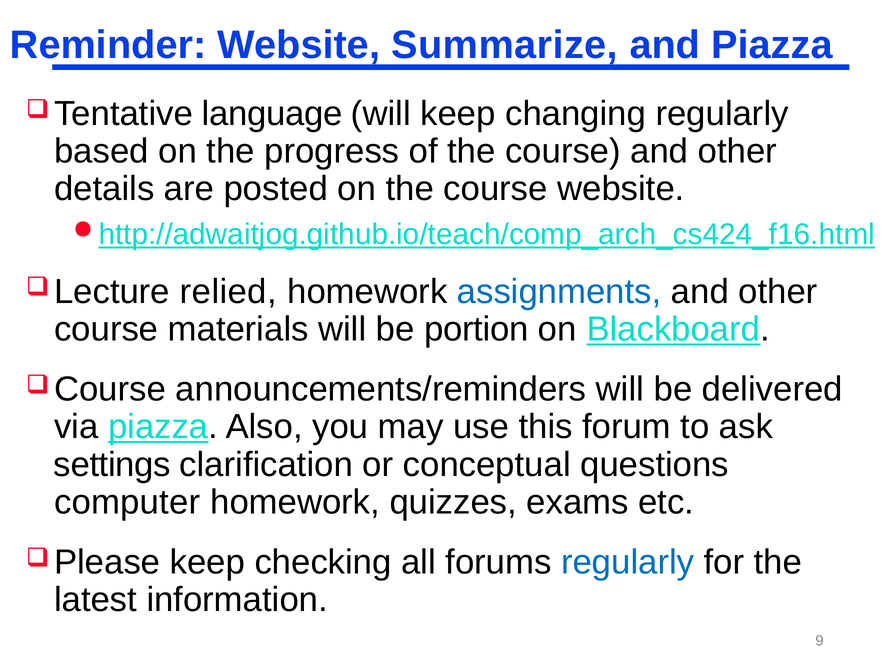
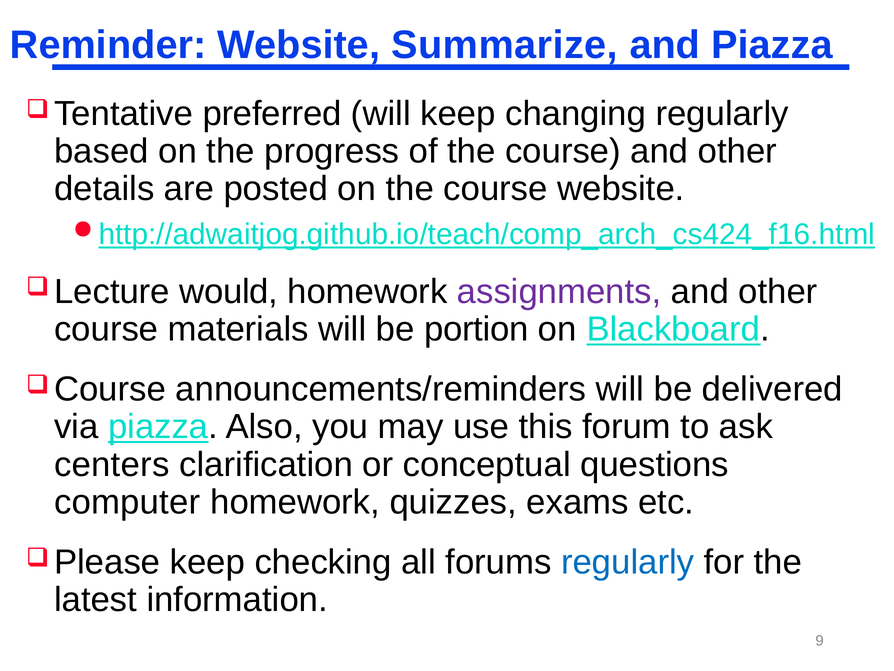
language: language -> preferred (272, 114)
relied: relied -> would (229, 291)
assignments colour: blue -> purple (559, 291)
settings: settings -> centers (112, 464)
